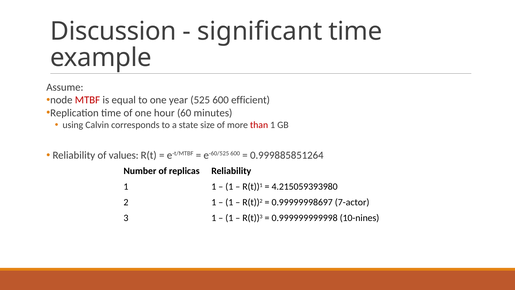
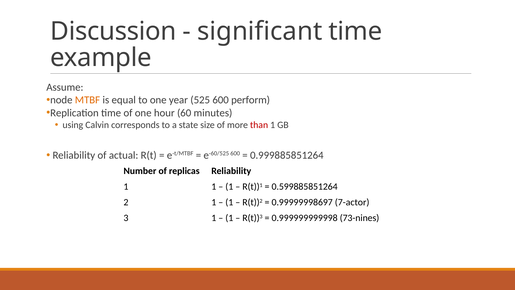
MTBF colour: red -> orange (88, 100)
efficient: efficient -> perform (251, 100)
values: values -> actual (124, 155)
4.215059393980: 4.215059393980 -> 0.599885851264 (305, 187)
10-nines: 10-nines -> 73-nines (359, 218)
